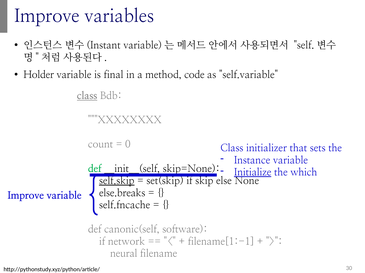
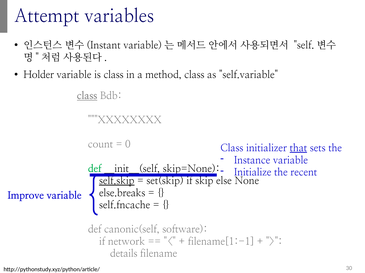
Improve: Improve -> Attempt (47, 16)
is final: final -> class (114, 75)
method code: code -> class (194, 75)
that underline: none -> present (298, 148)
Initialize underline: present -> none (253, 173)
which: which -> recent (304, 173)
neural: neural -> details (124, 254)
